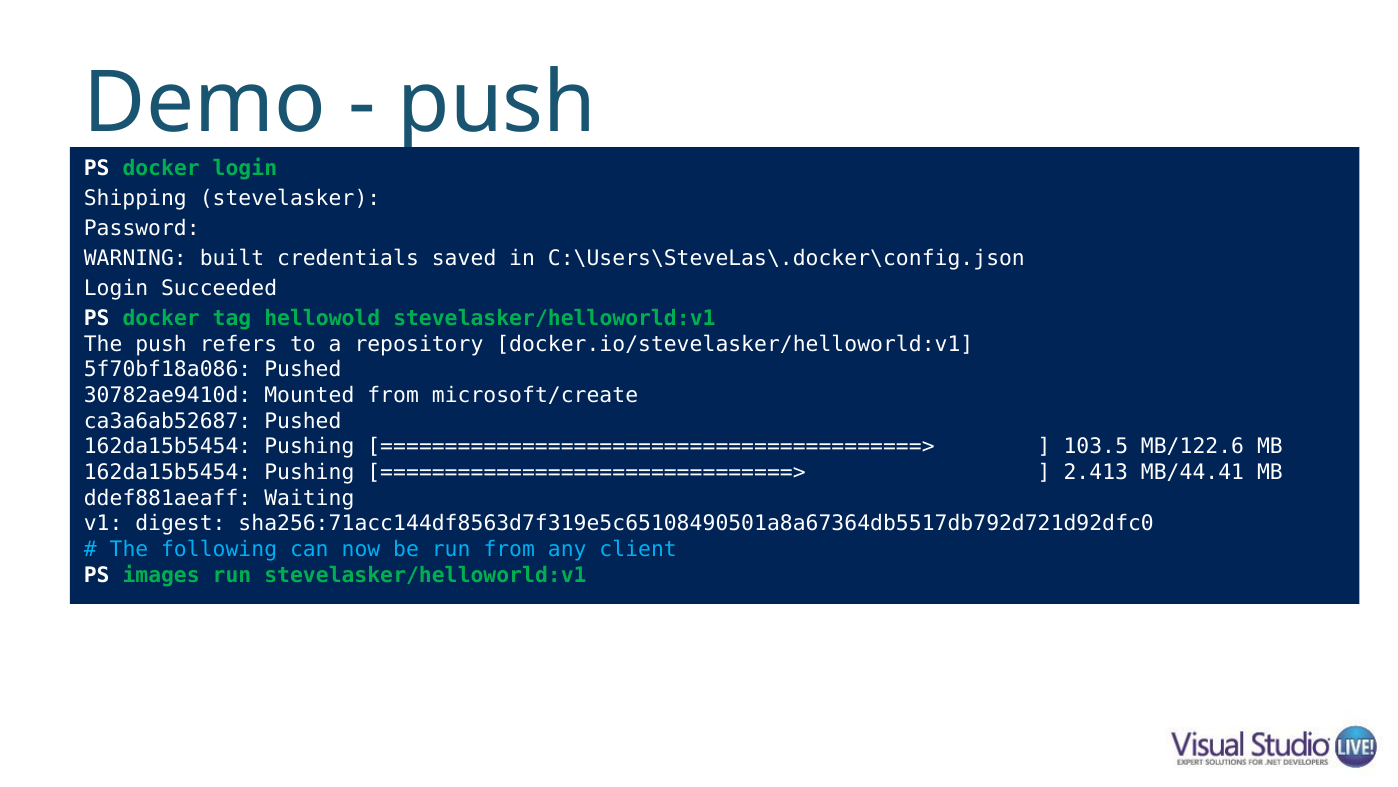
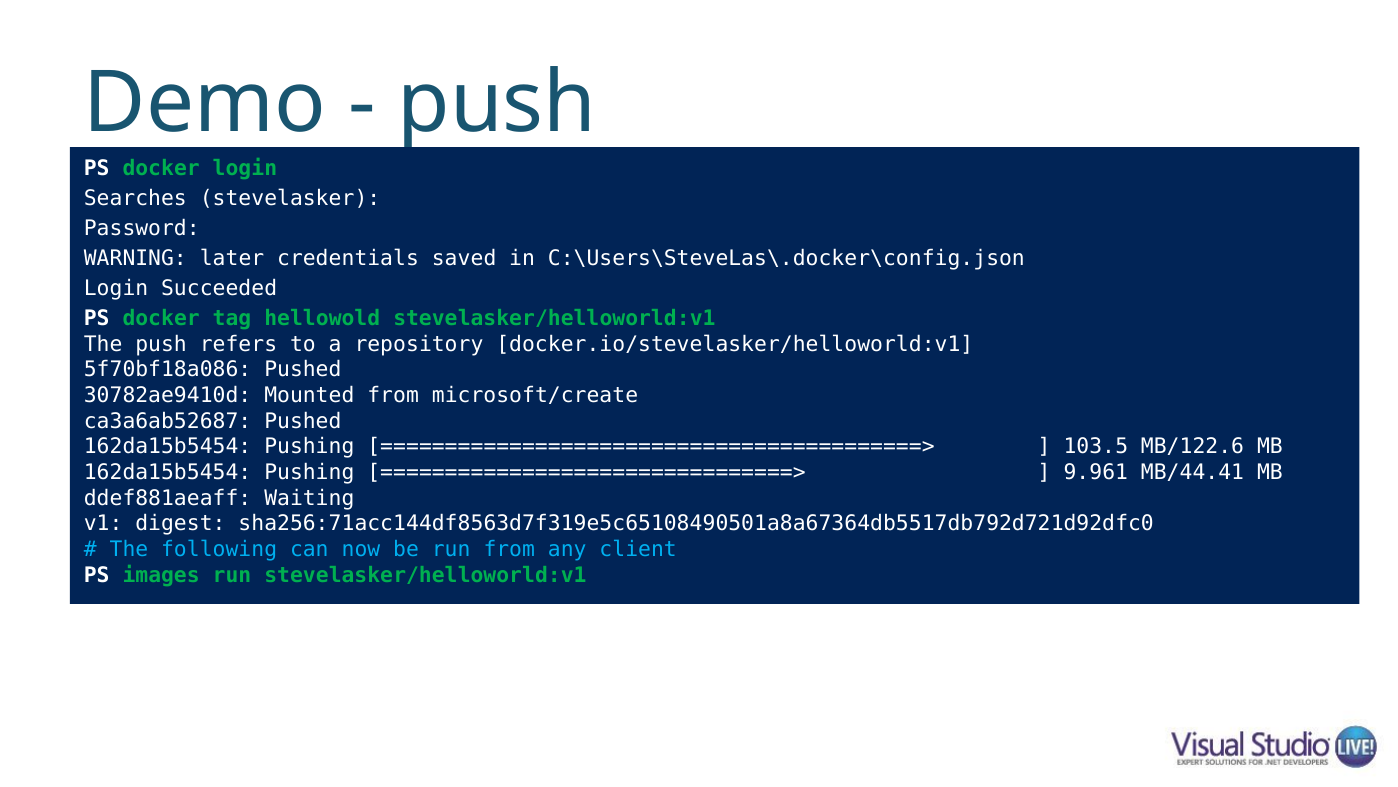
Shipping: Shipping -> Searches (135, 198)
built: built -> later (232, 258)
2.413: 2.413 -> 9.961 (1096, 472)
